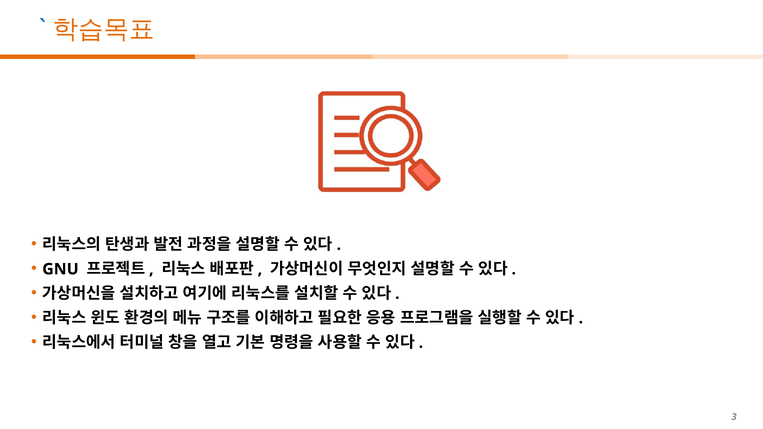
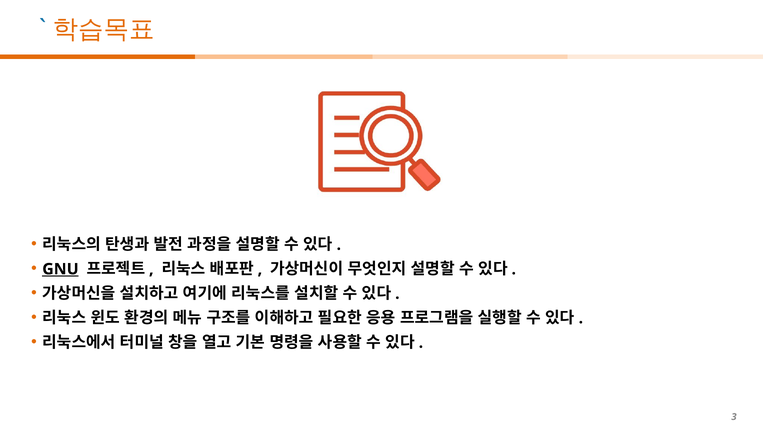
GNU underline: none -> present (60, 269)
